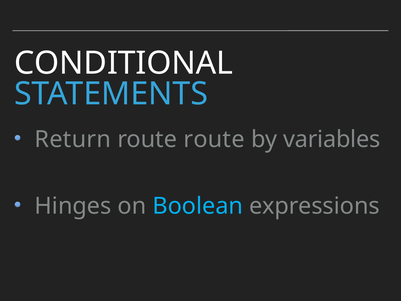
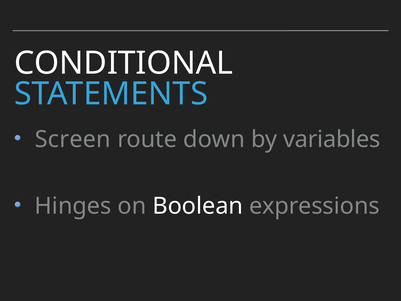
Return: Return -> Screen (73, 139)
route route: route -> down (214, 139)
Boolean colour: light blue -> white (198, 206)
